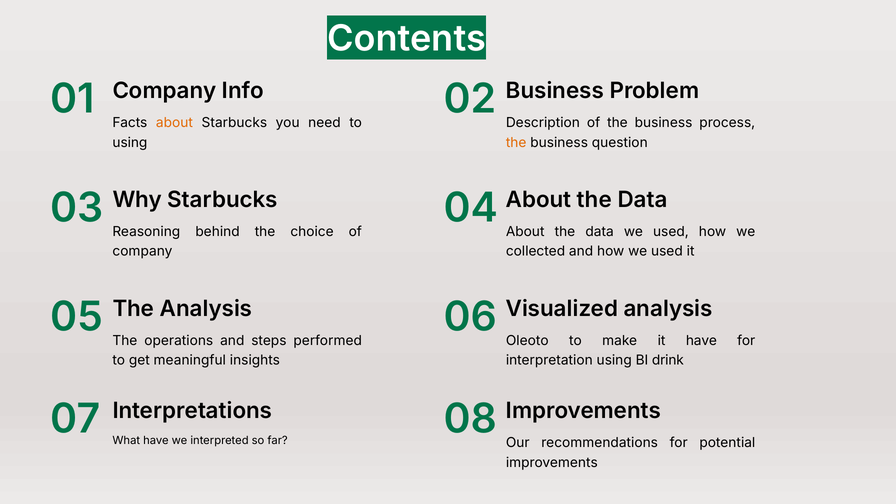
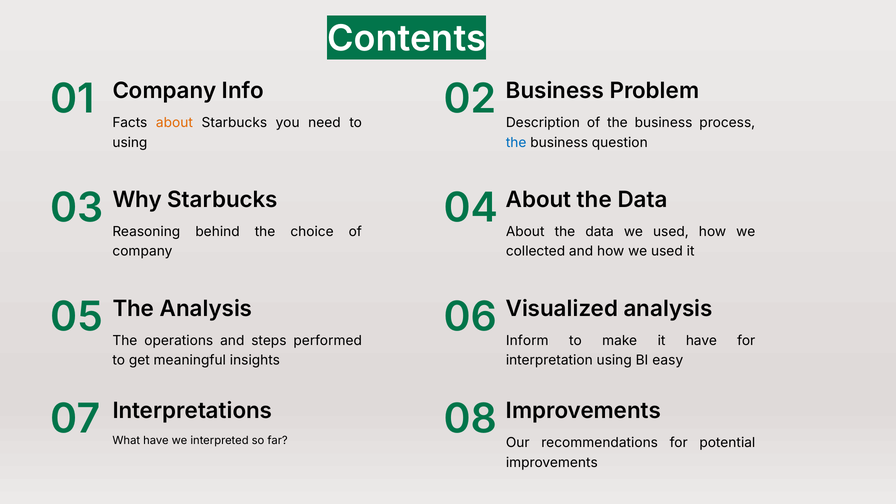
the colour: orange -> blue (516, 143)
Oleoto: Oleoto -> Inform (527, 341)
drink: drink -> easy (668, 360)
